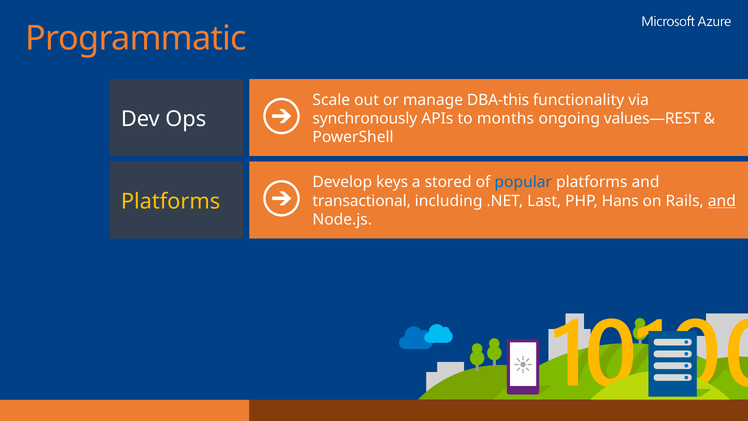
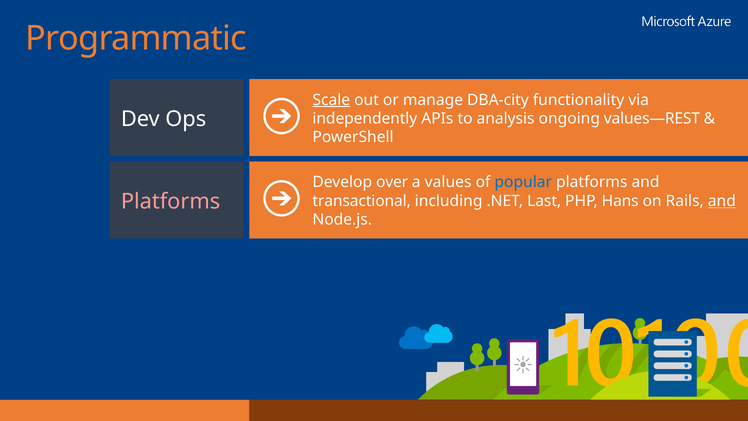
Scale underline: none -> present (331, 100)
DBA-this: DBA-this -> DBA-city (498, 100)
synchronously: synchronously -> independently (365, 119)
months: months -> analysis (506, 119)
keys: keys -> over (392, 182)
stored: stored -> values (448, 182)
Platforms colour: yellow -> pink (171, 201)
